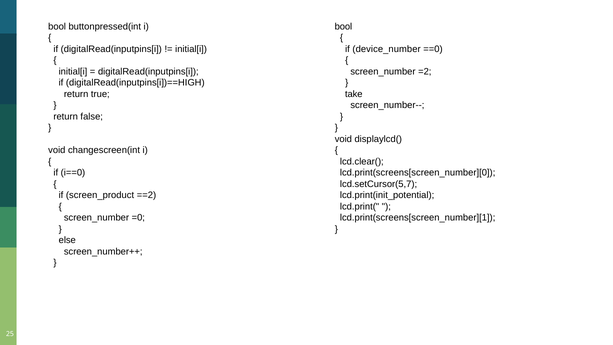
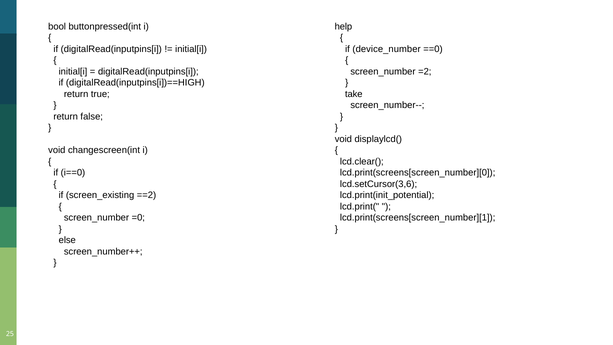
bool: bool -> help (343, 27)
lcd.setCursor(5,7: lcd.setCursor(5,7 -> lcd.setCursor(3,6 (379, 184)
screen_product: screen_product -> screen_existing (100, 195)
